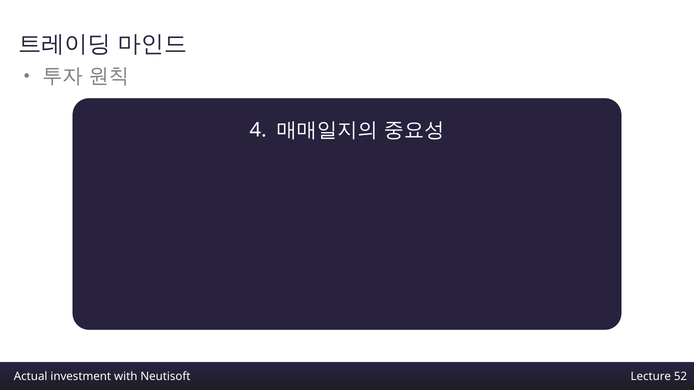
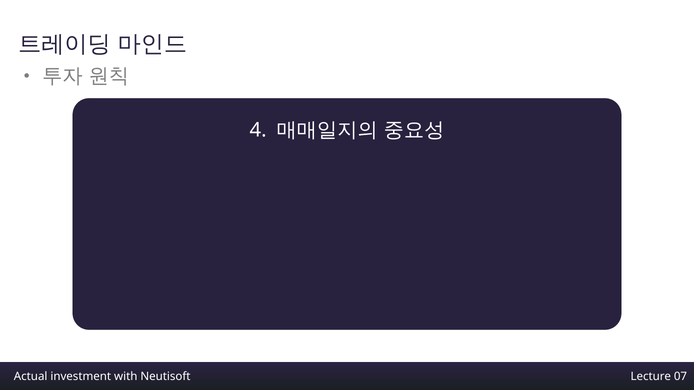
52: 52 -> 07 (680, 377)
